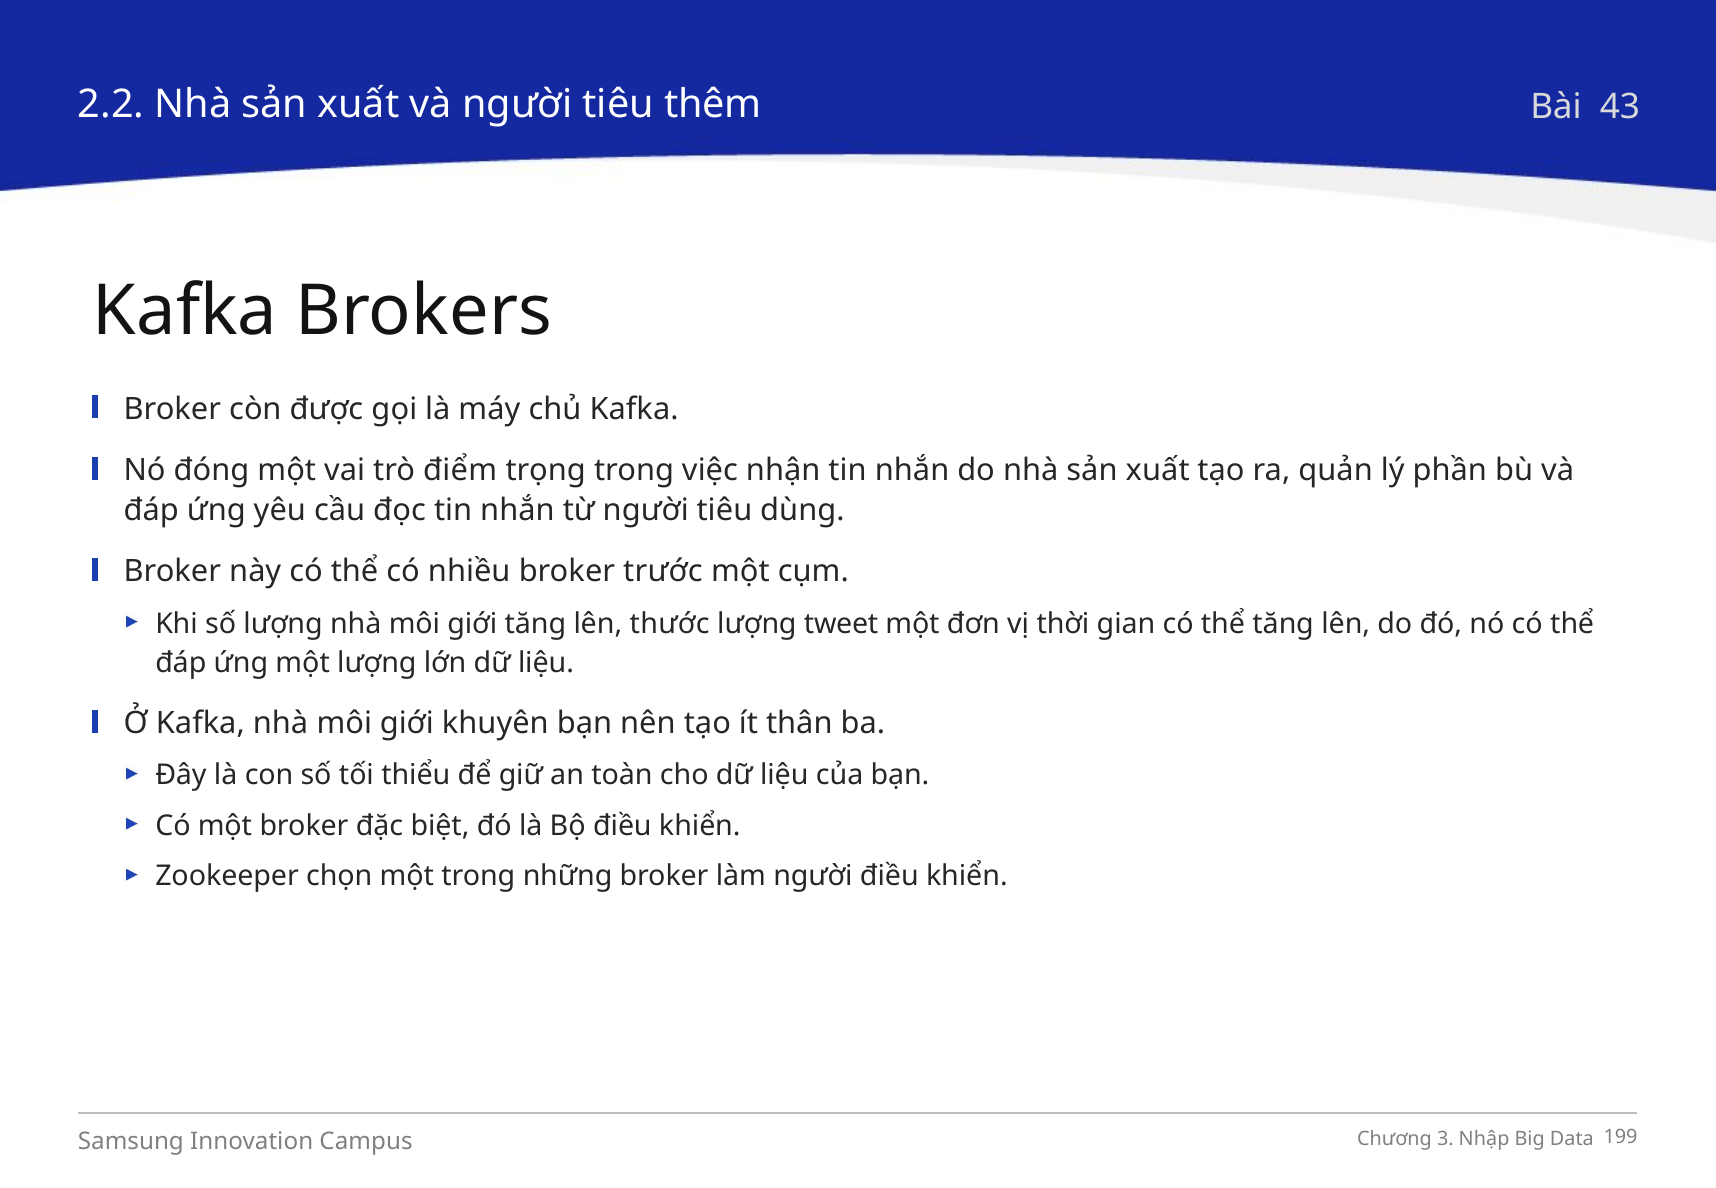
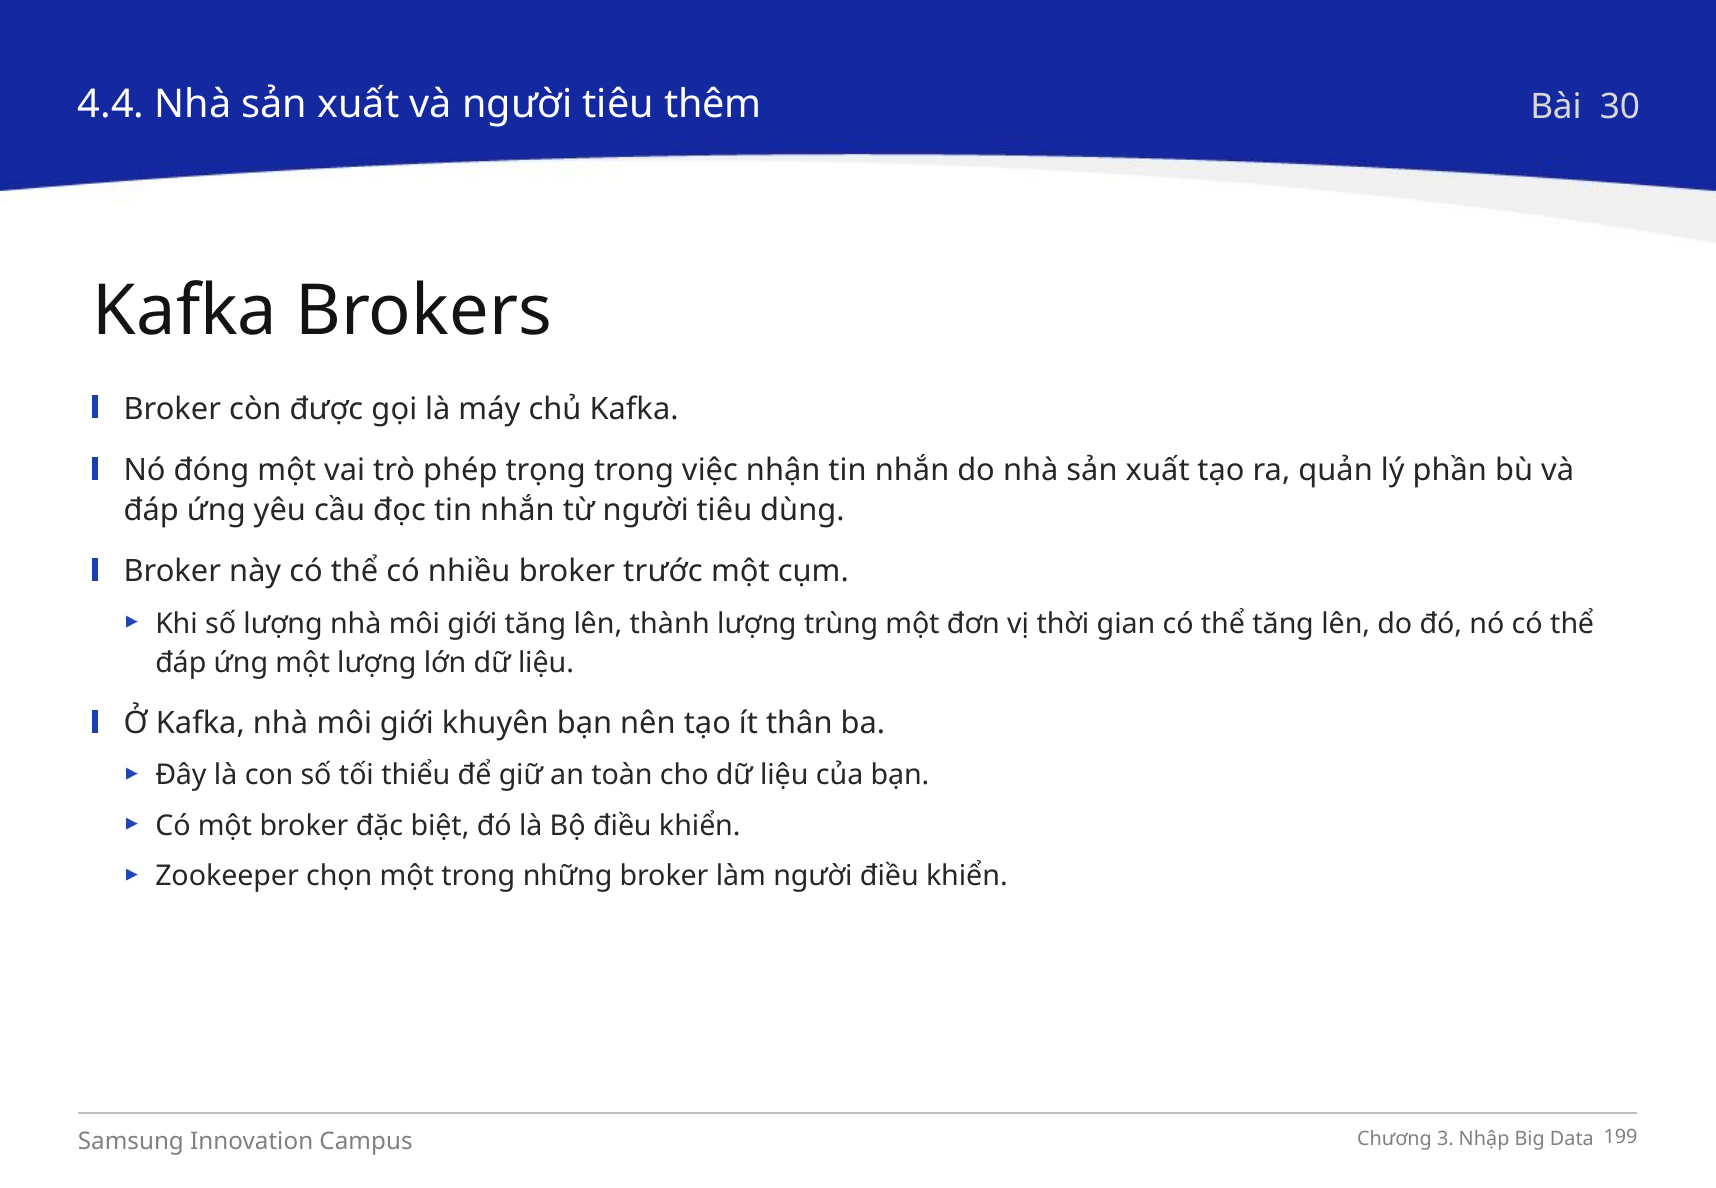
2.2: 2.2 -> 4.4 (111, 104)
43: 43 -> 30 (1620, 107)
điểm: điểm -> phép (460, 471)
thước: thước -> thành (670, 624)
tweet: tweet -> trùng (841, 624)
